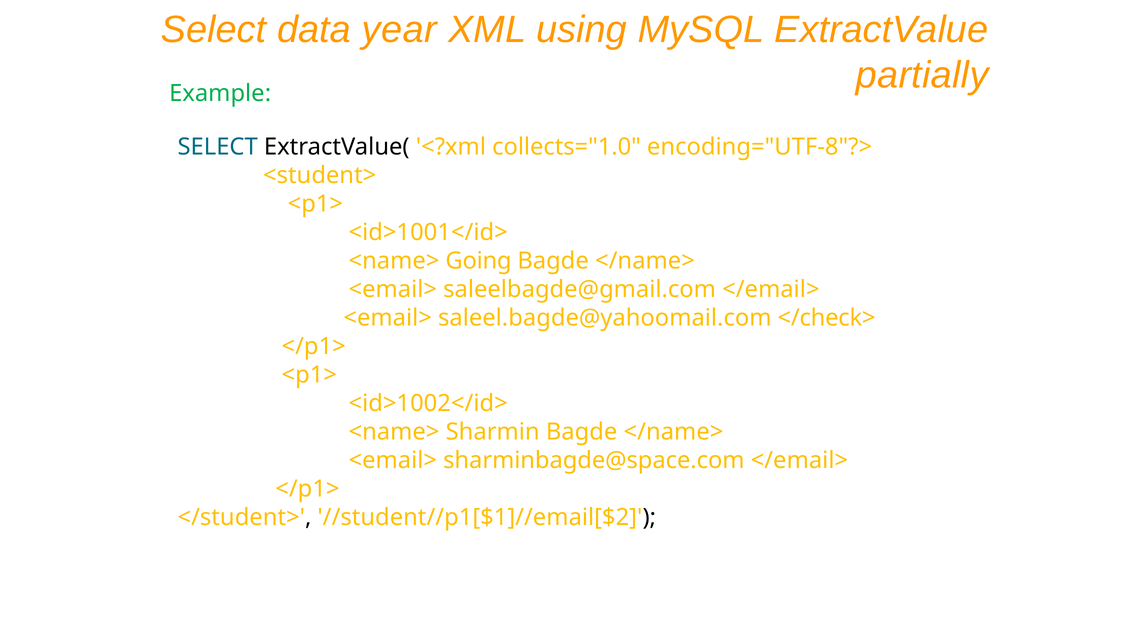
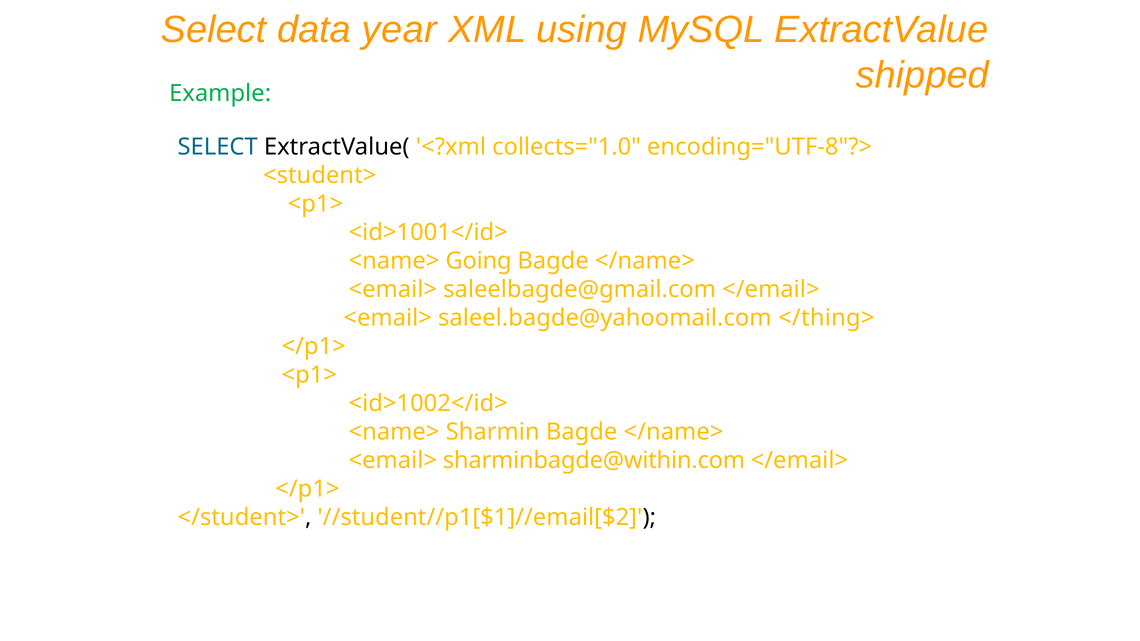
partially: partially -> shipped (922, 75)
</check>: </check> -> </thing> (826, 318)
sharminbagde@space.com: sharminbagde@space.com -> sharminbagde@within.com (594, 461)
